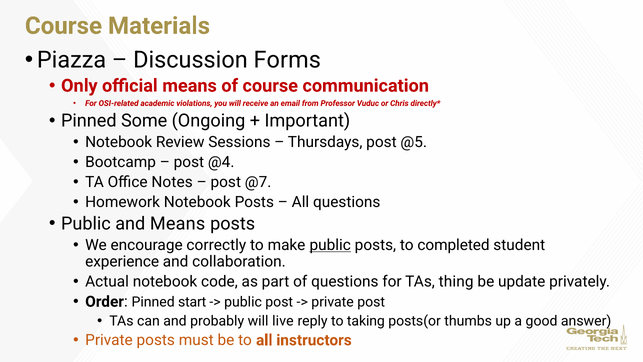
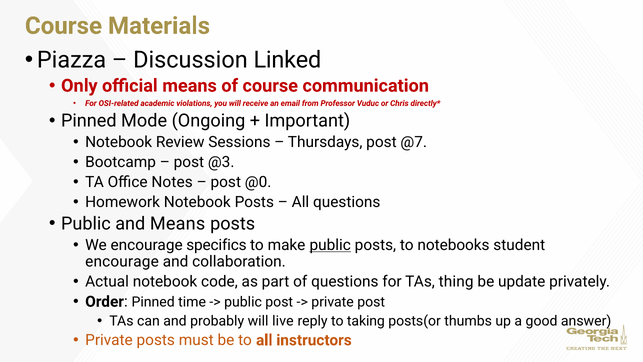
Forms: Forms -> Linked (287, 60)
Some: Some -> Mode (144, 121)
@5: @5 -> @7 (414, 142)
@4: @4 -> @3 (221, 162)
@7: @7 -> @0 (258, 182)
correctly: correctly -> specifics (216, 245)
completed: completed -> notebooks (454, 245)
experience: experience -> encourage (122, 261)
start: start -> time (192, 302)
